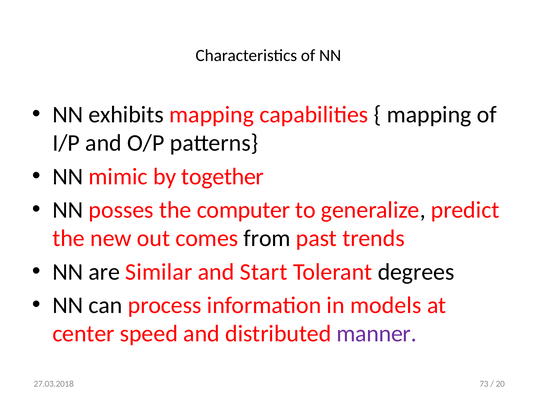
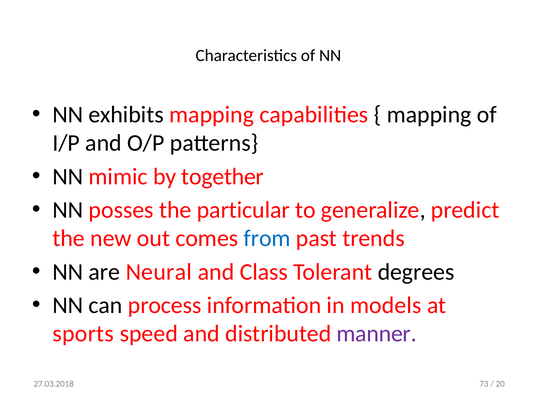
computer: computer -> particular (243, 210)
from colour: black -> blue (267, 239)
Similar: Similar -> Neural (159, 272)
Start: Start -> Class (264, 272)
center: center -> sports (83, 334)
